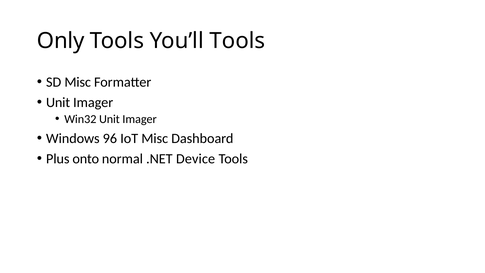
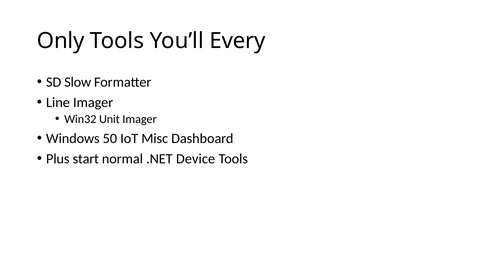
You’ll Tools: Tools -> Every (237, 41)
SD Misc: Misc -> Slow (78, 82)
Unit: Unit -> Line (58, 102)
96: 96 -> 50 (110, 138)
onto: onto -> start (86, 159)
